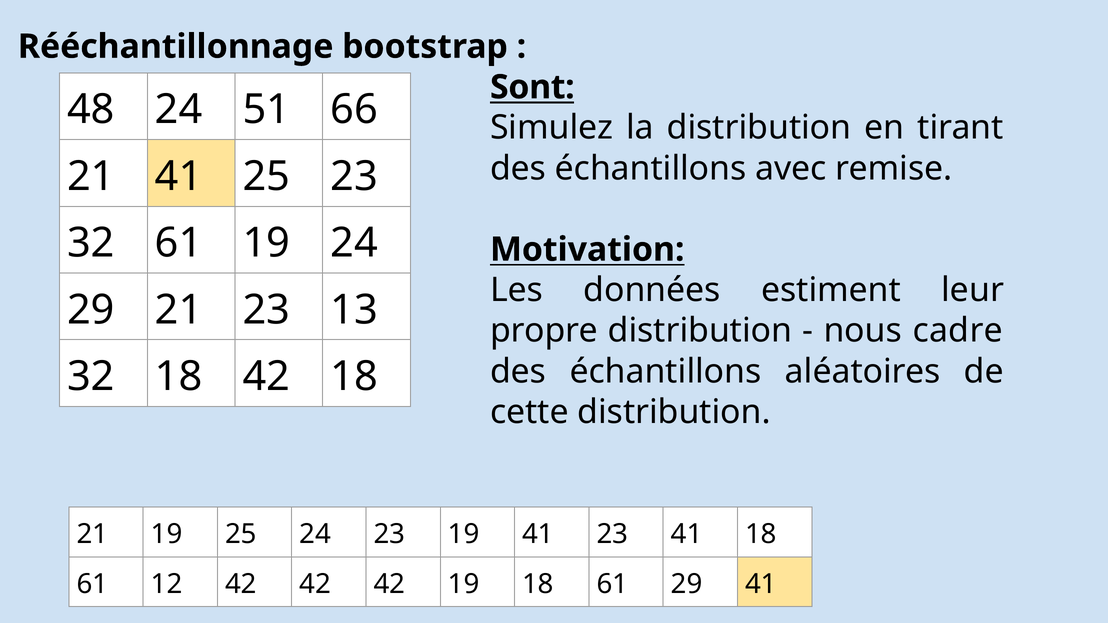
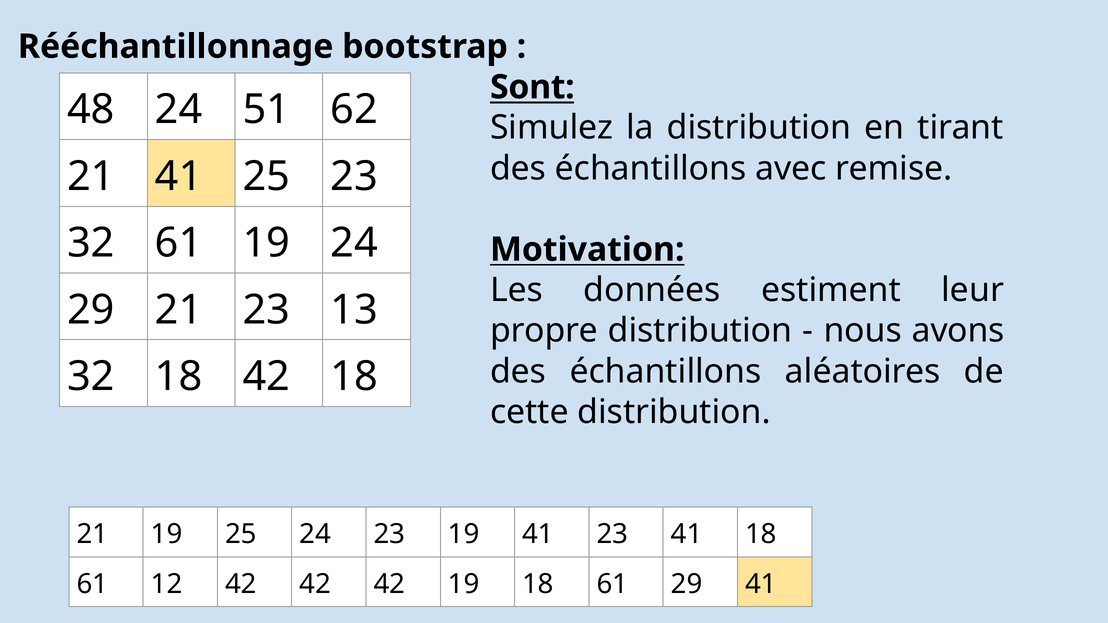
66: 66 -> 62 (354, 110)
cadre: cadre -> avons (958, 331)
